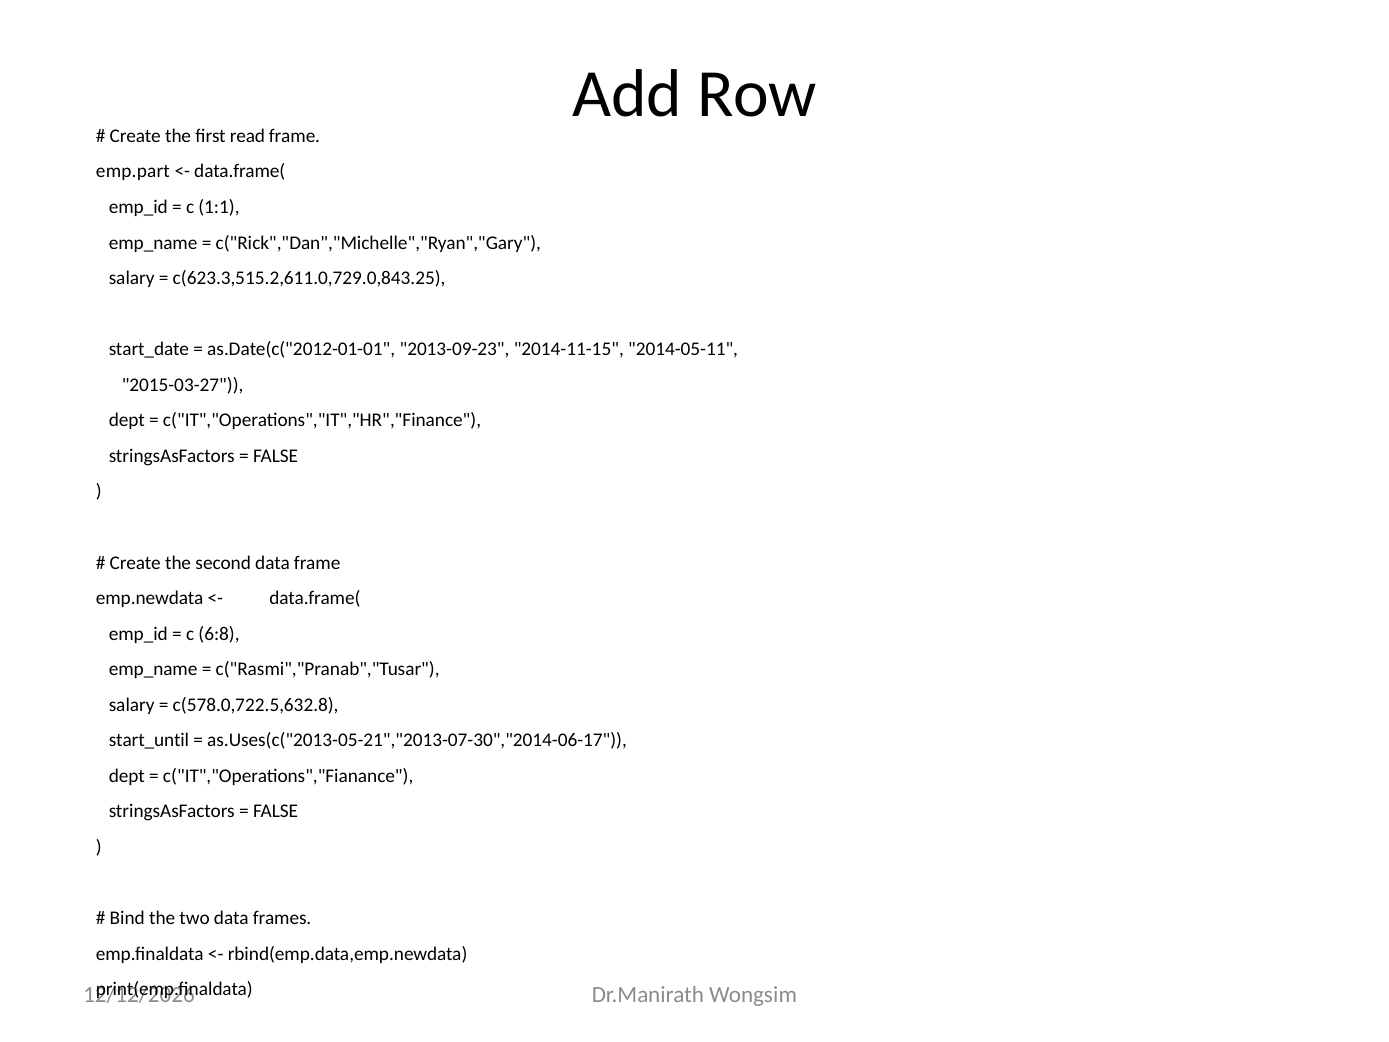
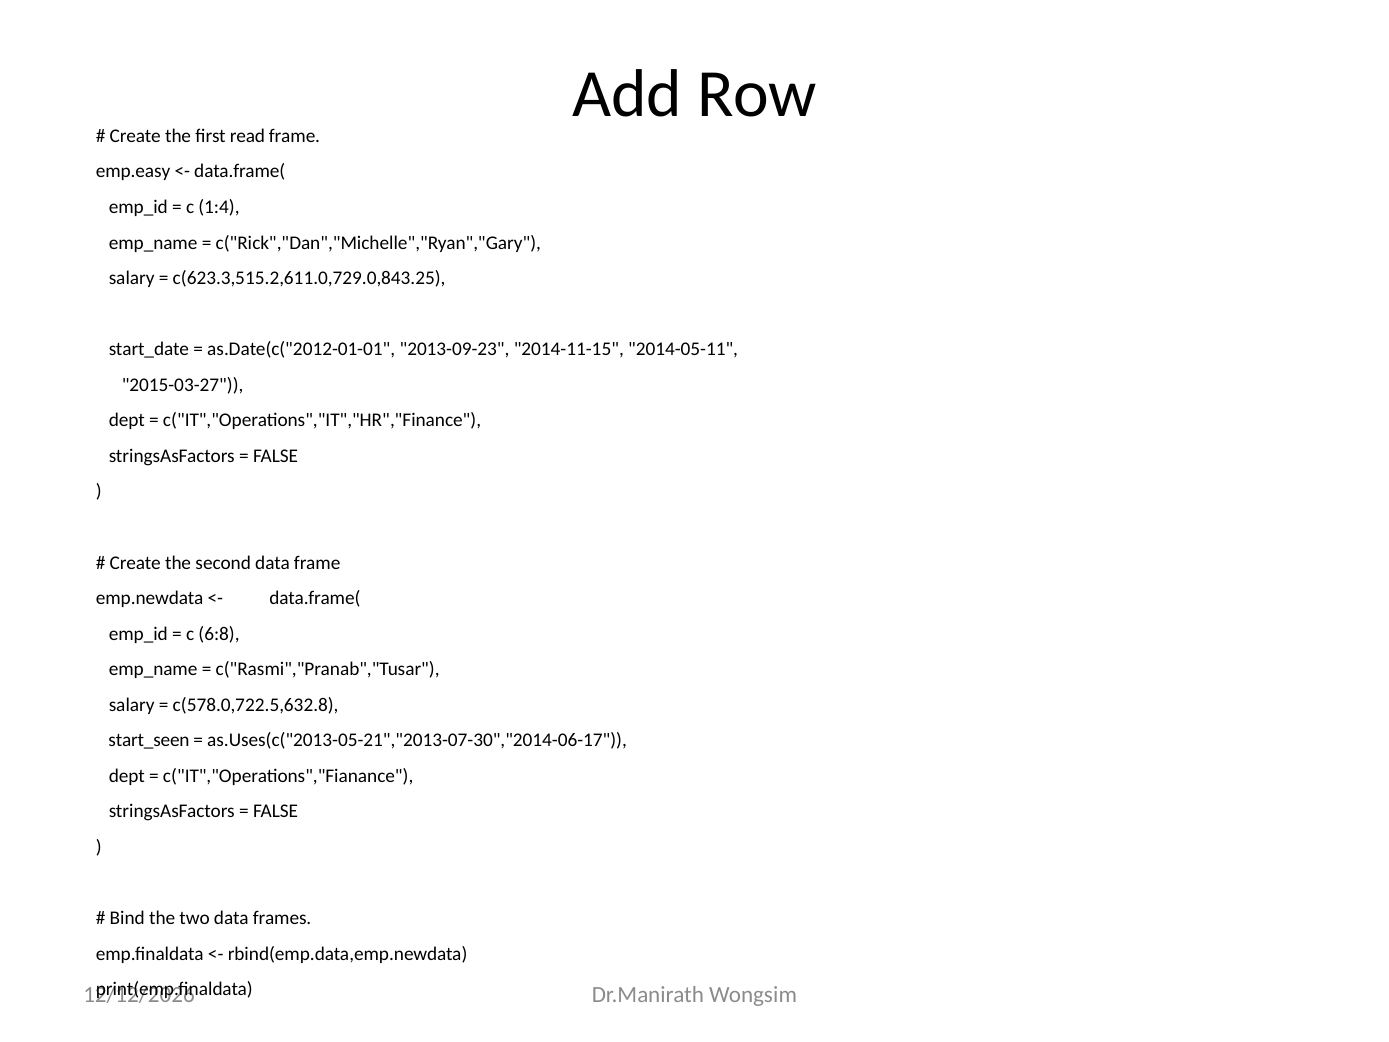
emp.part: emp.part -> emp.easy (133, 172)
1:1: 1:1 -> 1:4 (219, 207)
start_until: start_until -> start_seen (149, 740)
